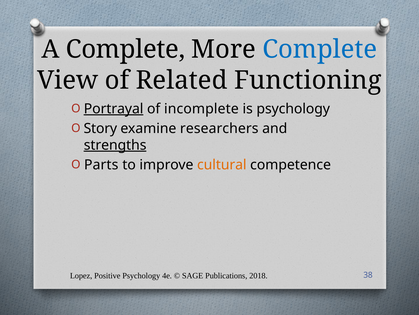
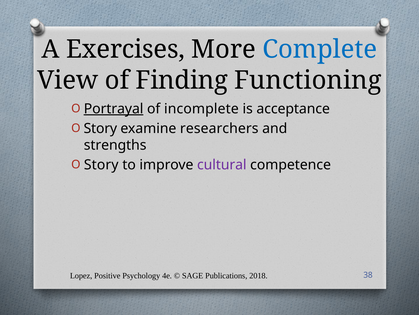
A Complete: Complete -> Exercises (125, 49)
Related: Related -> Finding (182, 80)
is psychology: psychology -> acceptance (293, 109)
strengths underline: present -> none (115, 145)
Parts: Parts -> Story (101, 164)
cultural colour: orange -> purple (222, 164)
